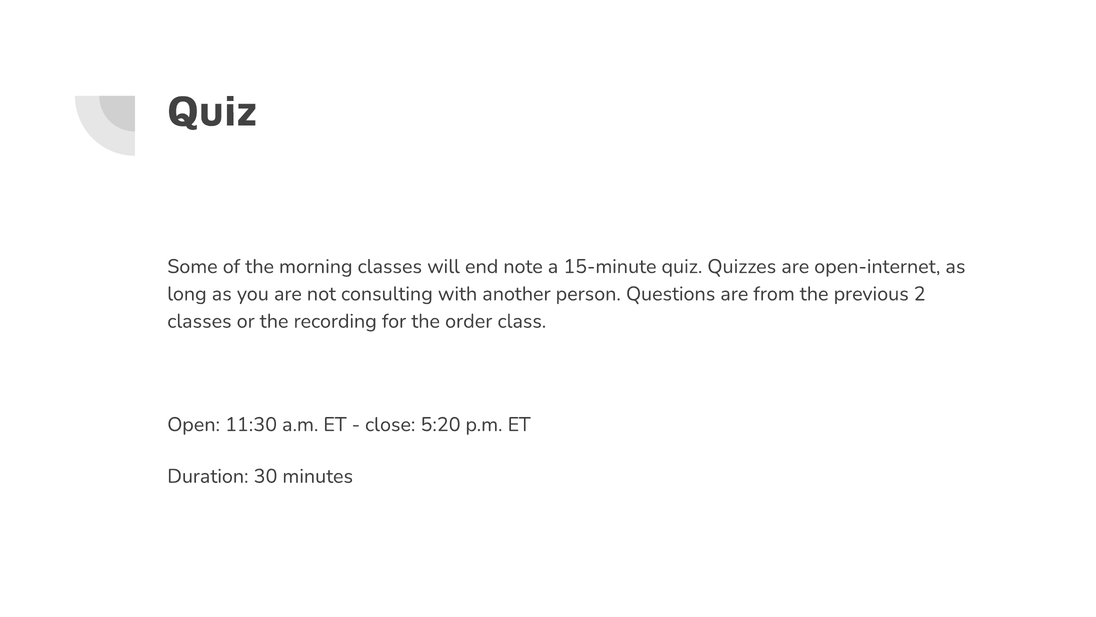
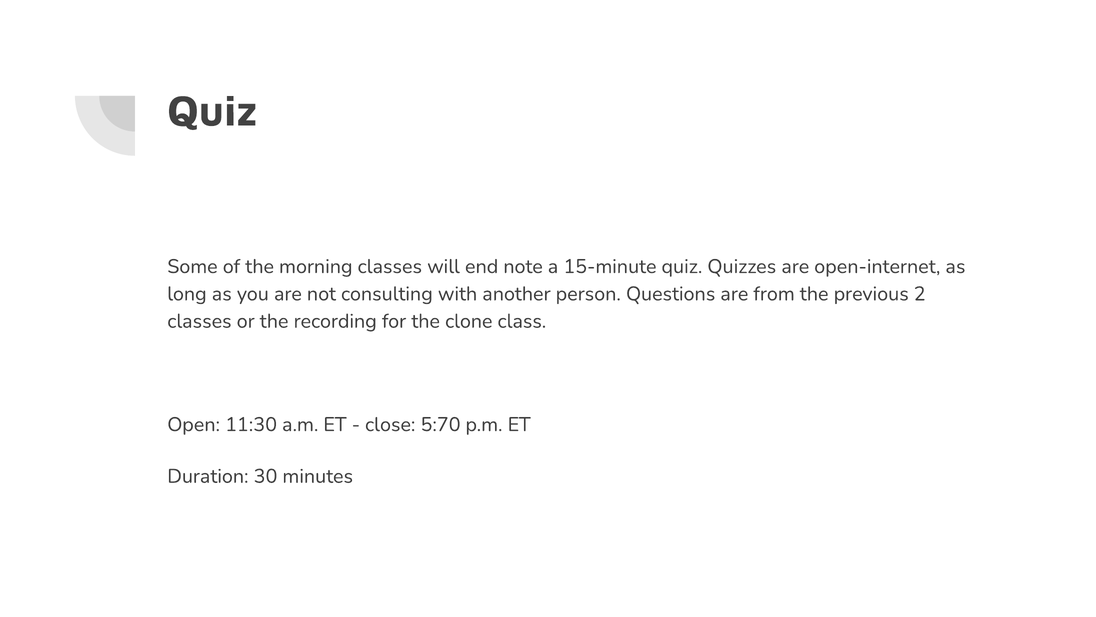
order: order -> clone (469, 321)
5:20: 5:20 -> 5:70 (441, 424)
